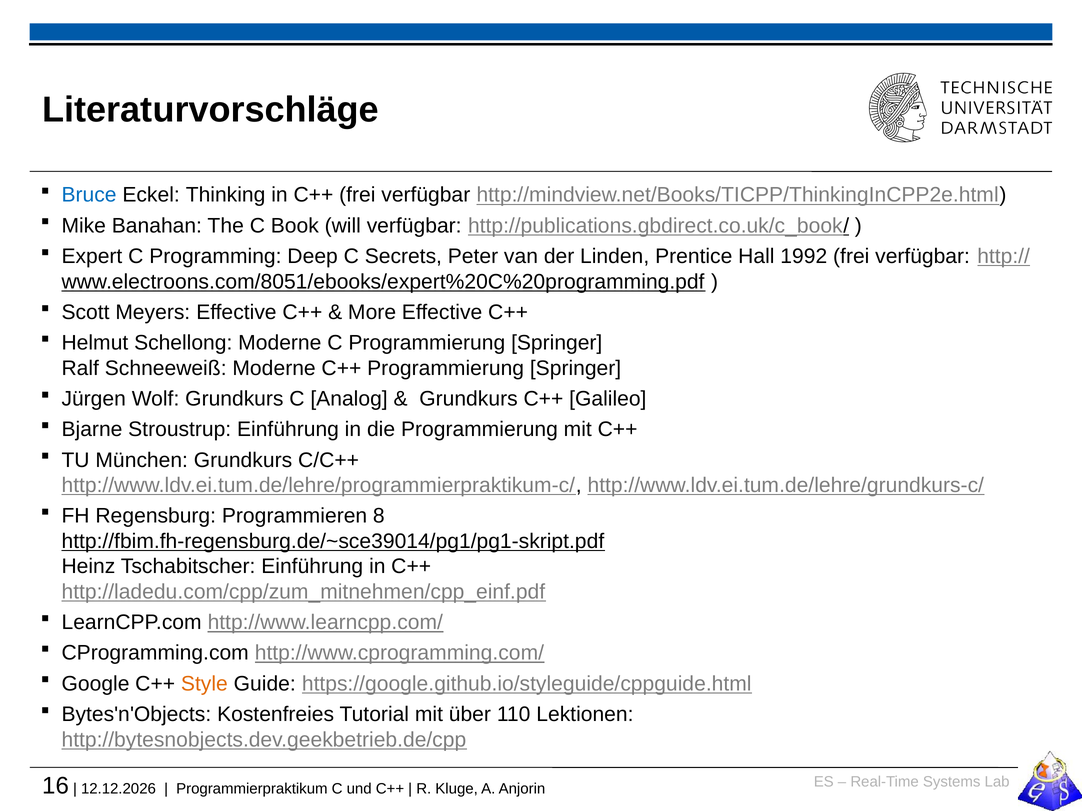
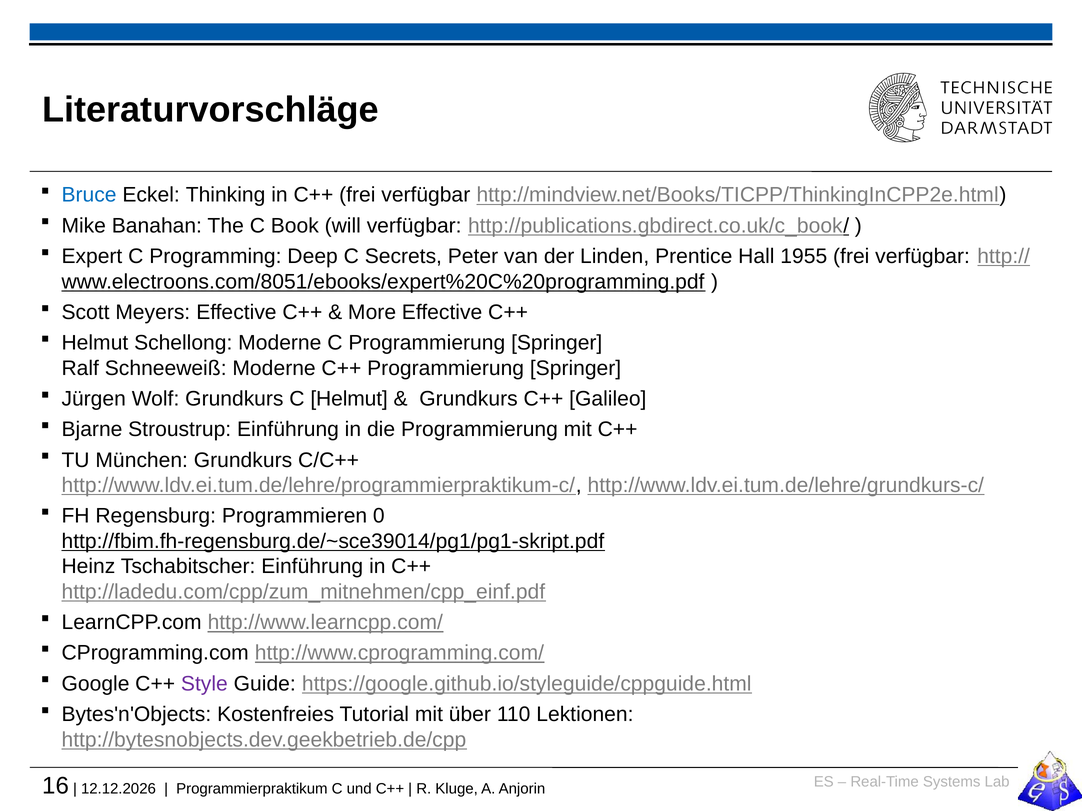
1992: 1992 -> 1955 (804, 256)
C Analog: Analog -> Helmut (349, 399)
8: 8 -> 0 (379, 516)
Style colour: orange -> purple (204, 684)
